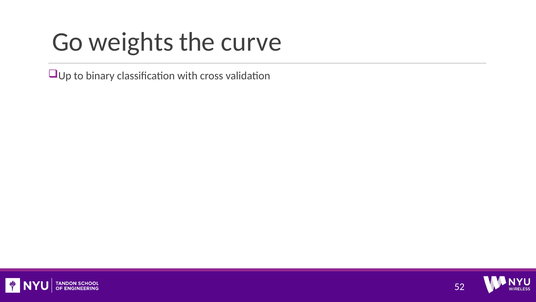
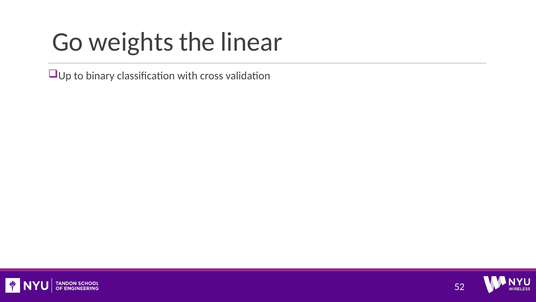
curve: curve -> linear (251, 42)
